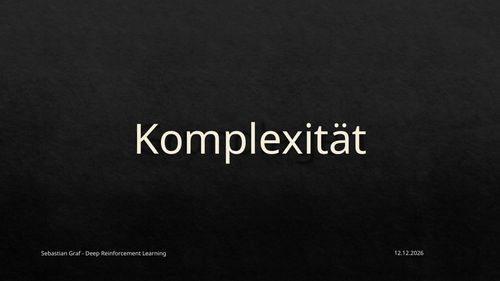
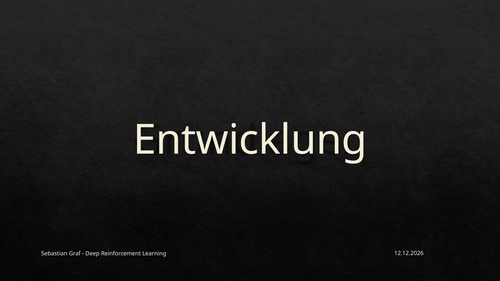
Komplexität: Komplexität -> Entwicklung (250, 140)
